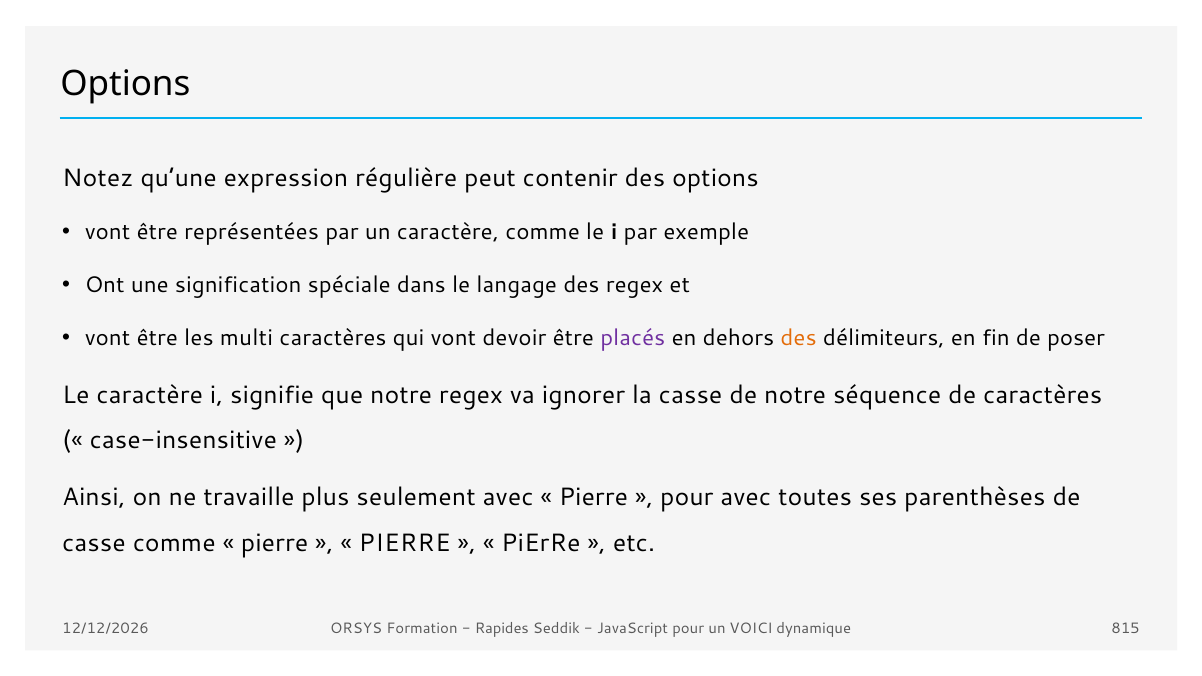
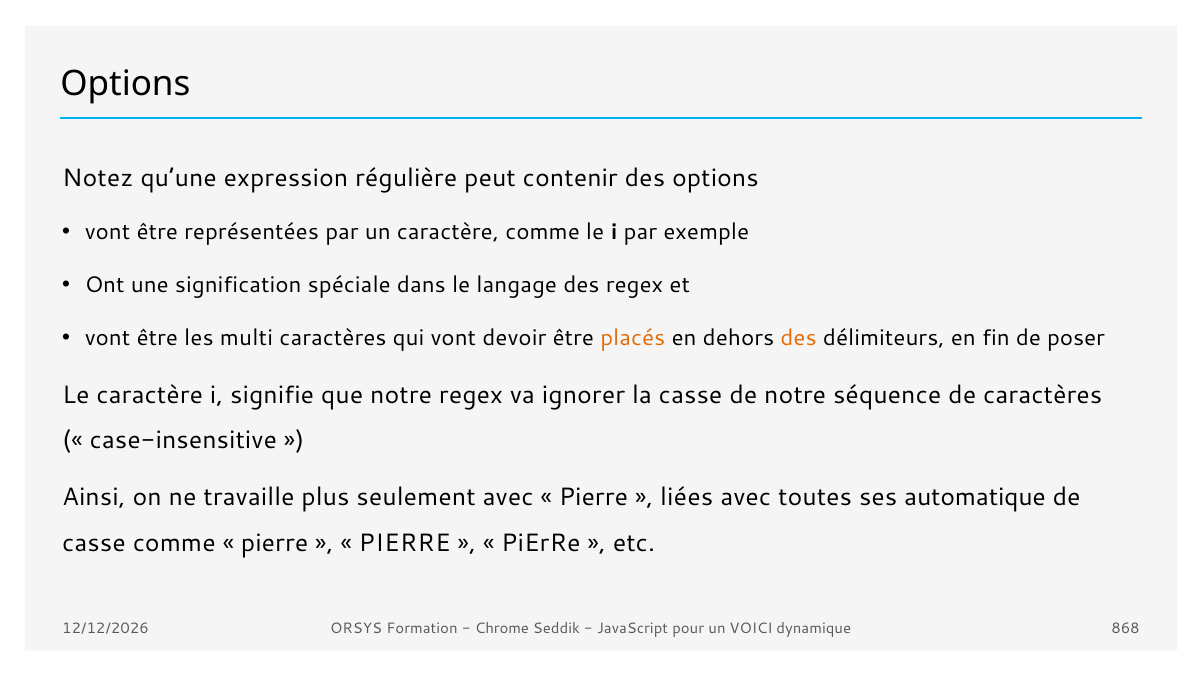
placés colour: purple -> orange (633, 339)
pour: pour -> liées (687, 498)
parenthèses: parenthèses -> automatique (975, 498)
Rapides: Rapides -> Chrome (502, 629)
815: 815 -> 868 (1126, 629)
